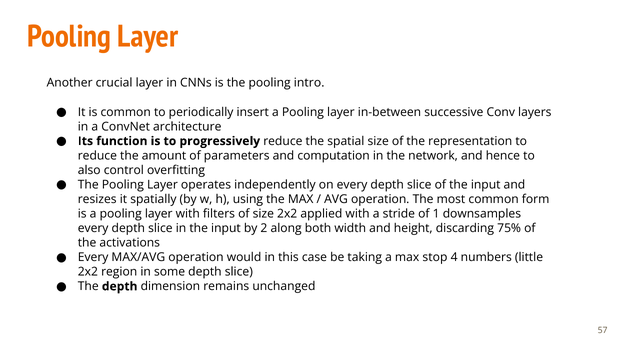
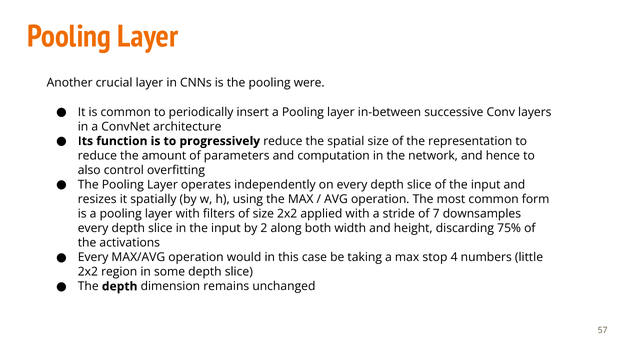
intro: intro -> were (309, 83)
1: 1 -> 7 (436, 214)
